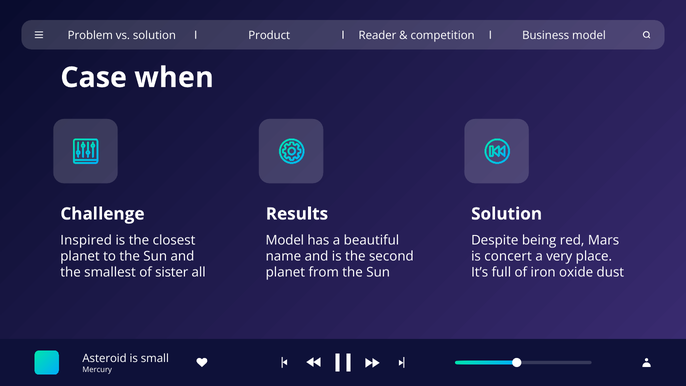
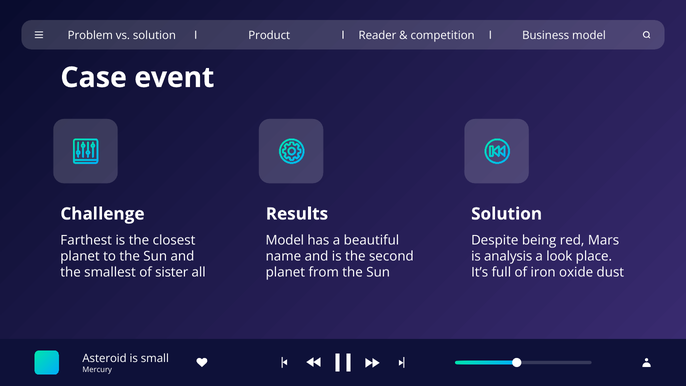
when: when -> event (174, 78)
Inspired: Inspired -> Farthest (86, 240)
concert: concert -> analysis (508, 256)
very: very -> look (559, 256)
